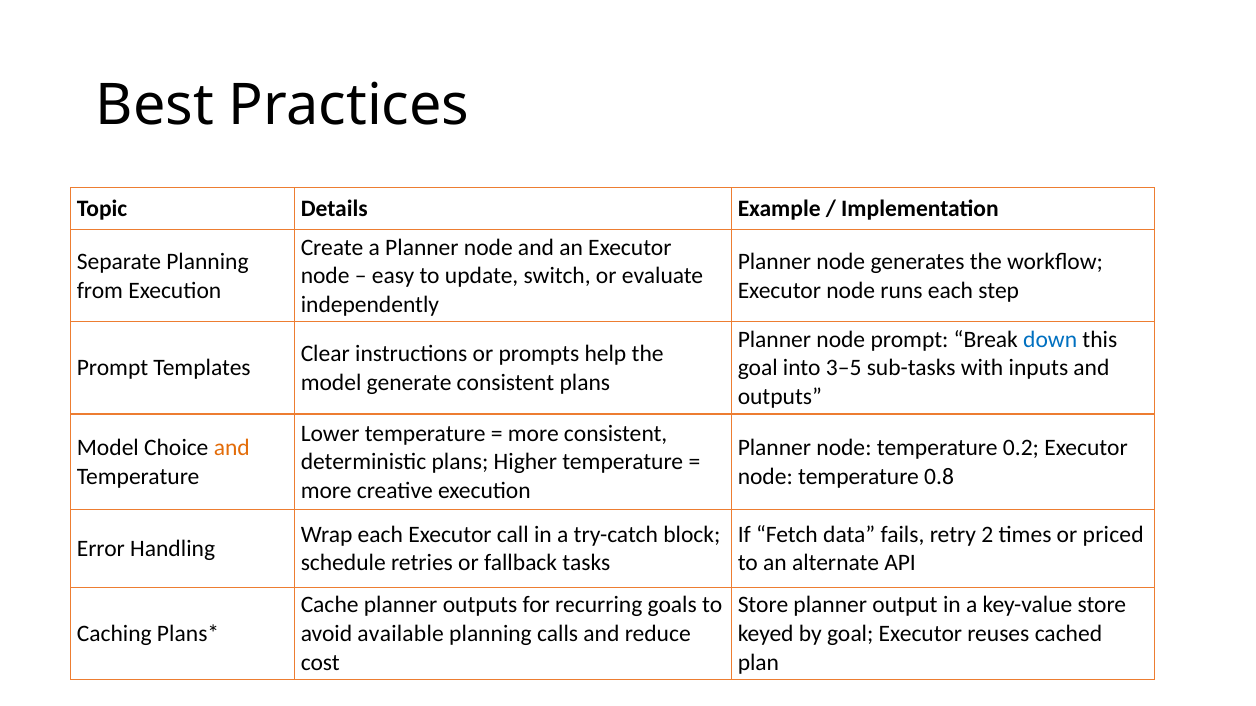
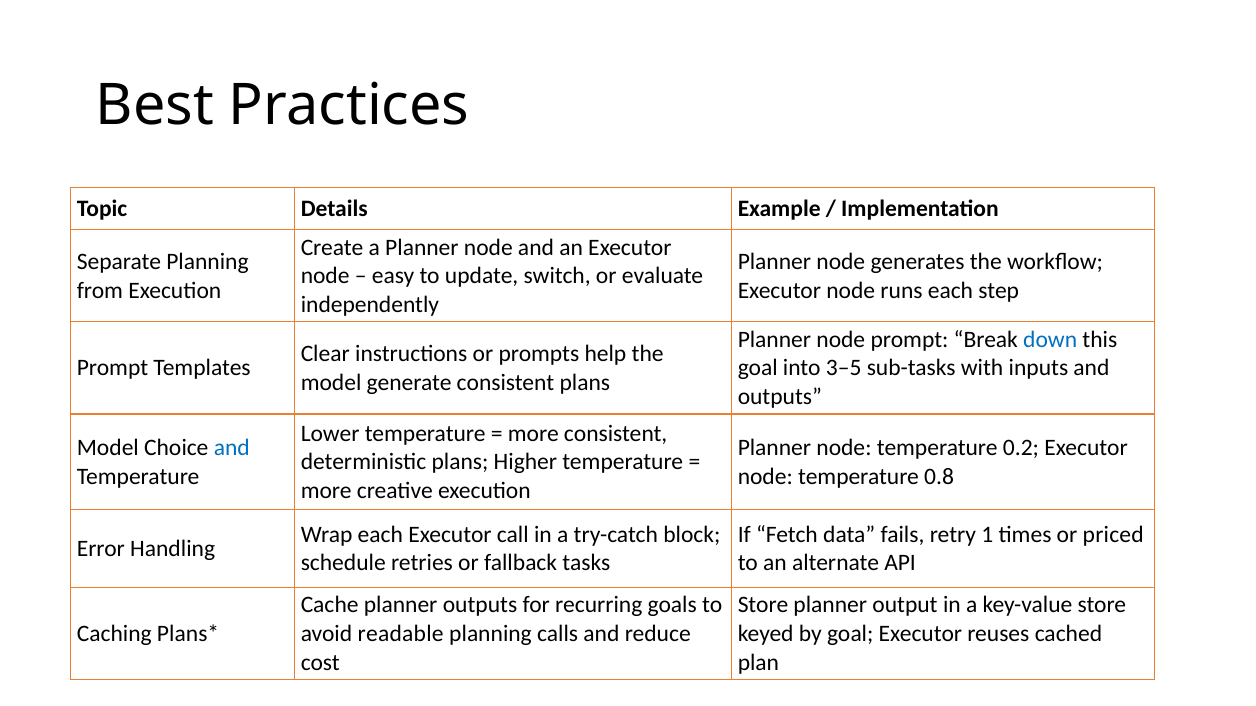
and colour: orange -> blue (232, 448)
2: 2 -> 1 (987, 535)
available: available -> readable (401, 634)
